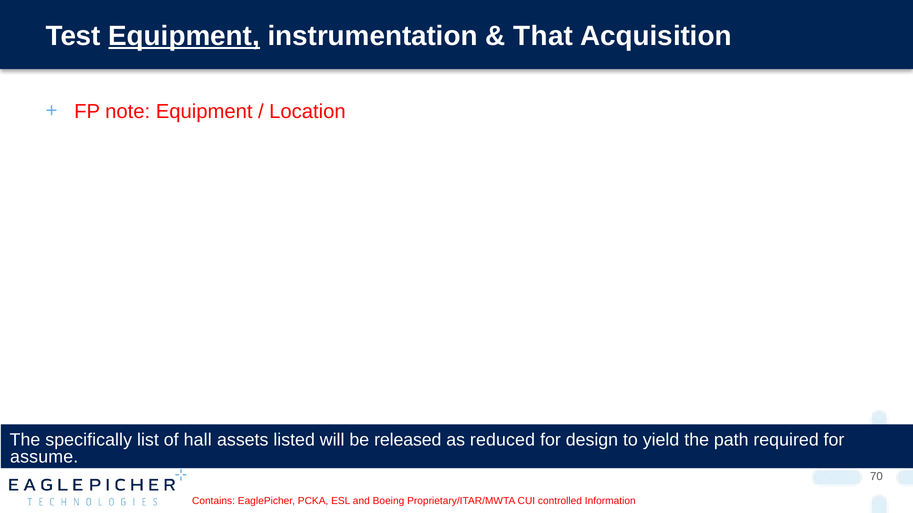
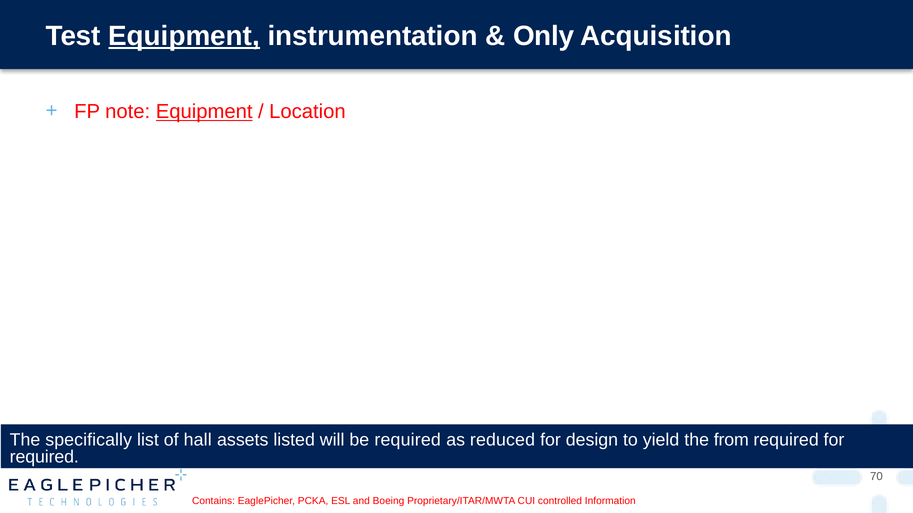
That: That -> Only (544, 36)
Equipment underline: none -> present (204, 112)
be released: released -> required (408, 440)
path: path -> from (731, 440)
assume: assume -> required (44, 458)
